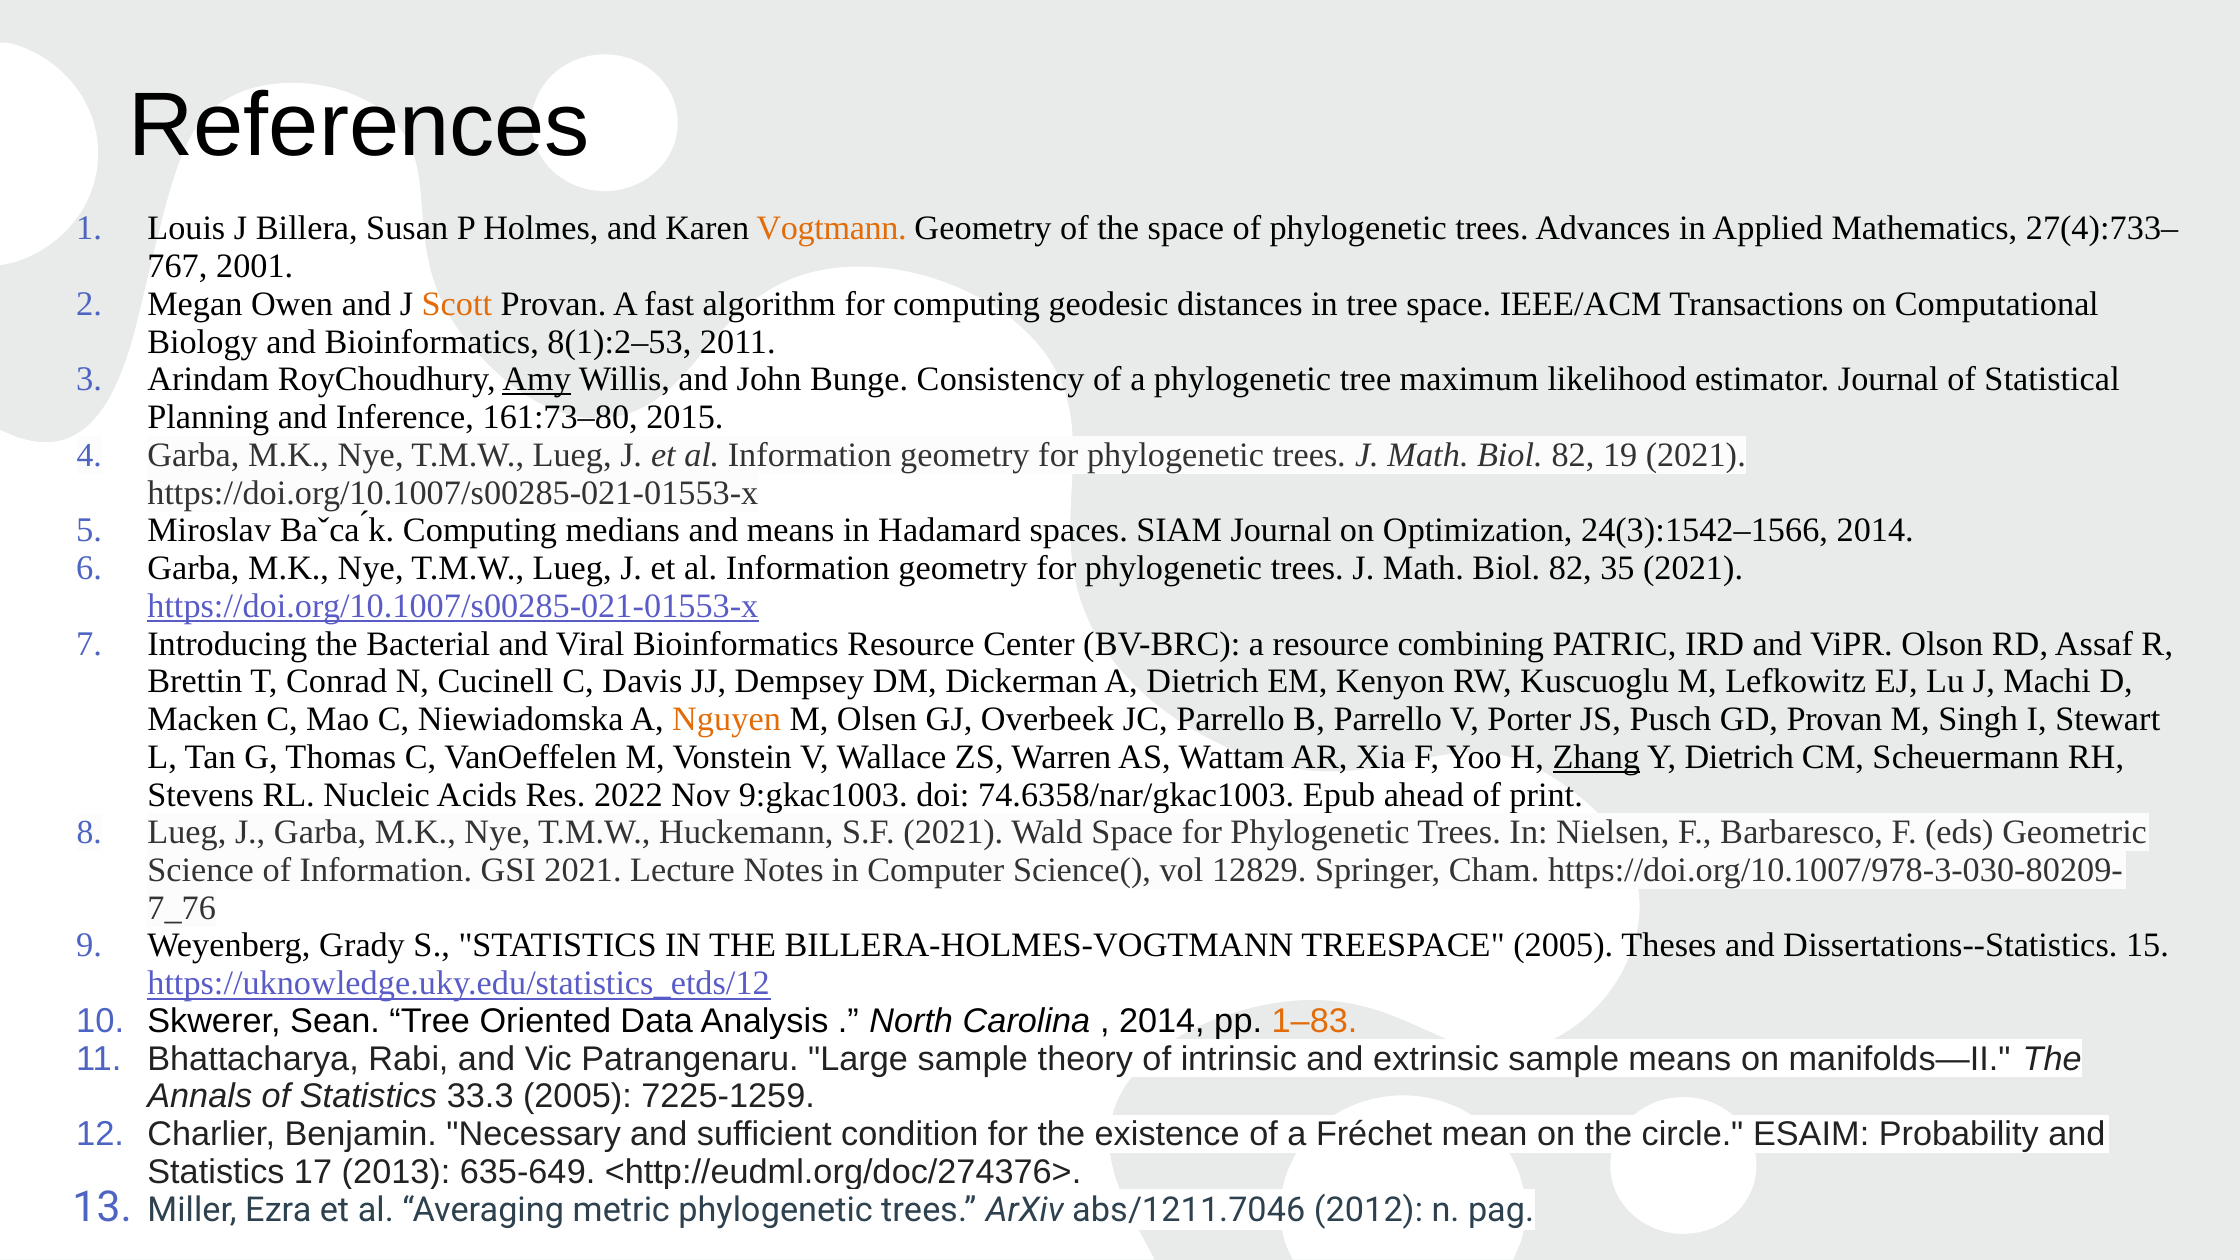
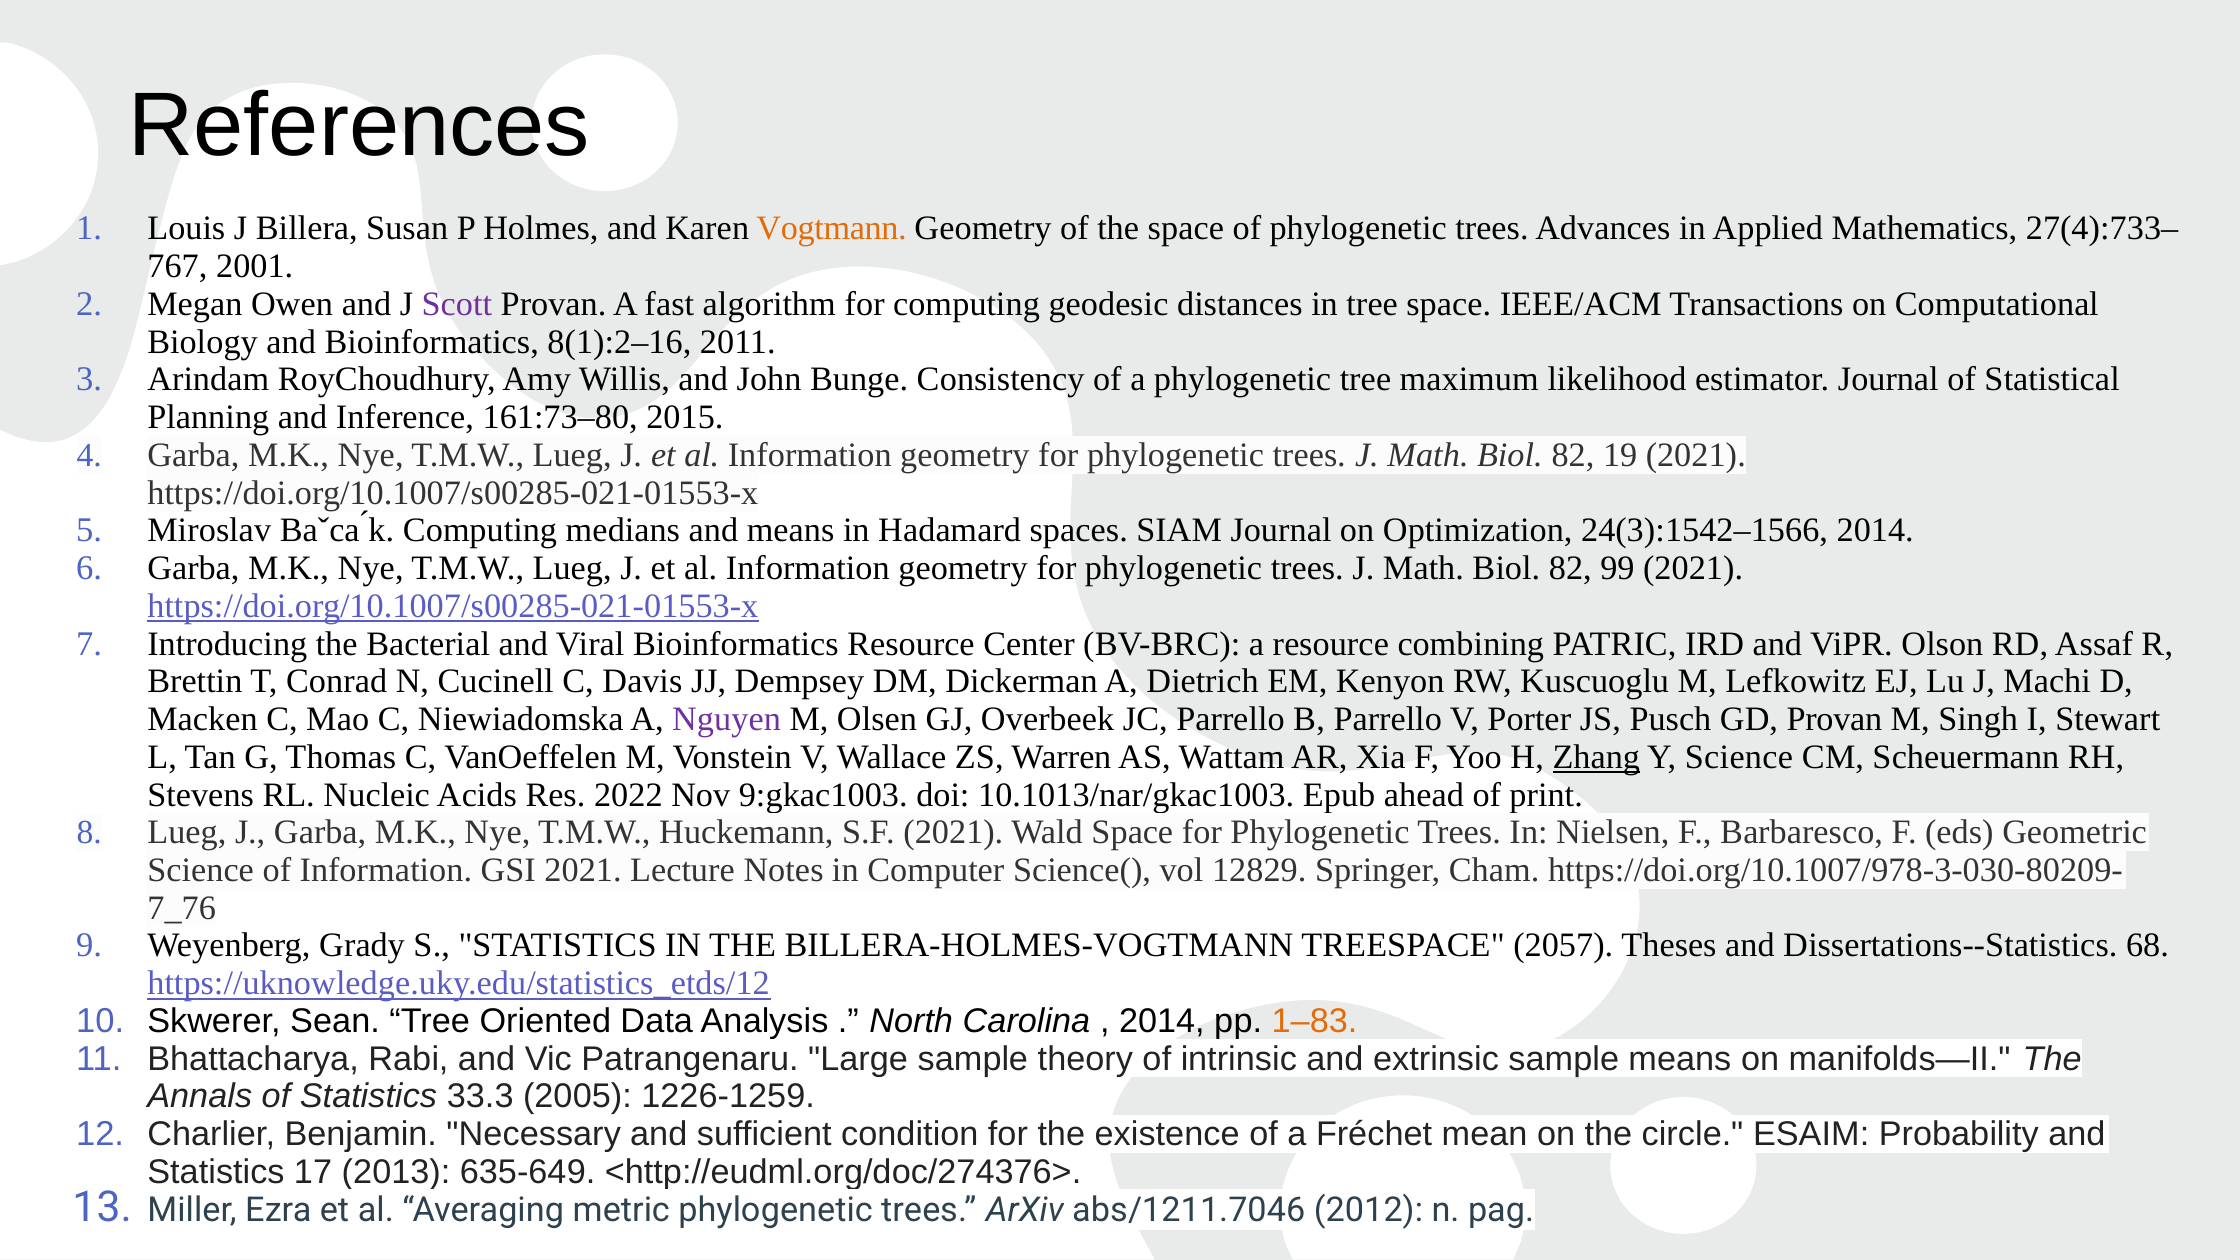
Scott colour: orange -> purple (457, 304)
8(1):2–53: 8(1):2–53 -> 8(1):2–16 (619, 342)
Amy underline: present -> none (537, 380)
35: 35 -> 99 (1617, 568)
Nguyen colour: orange -> purple (727, 719)
Y Dietrich: Dietrich -> Science (1739, 757)
74.6358/nar/gkac1003: 74.6358/nar/gkac1003 -> 10.1013/nar/gkac1003 (1136, 795)
TREESPACE 2005: 2005 -> 2057 (1563, 946)
15: 15 -> 68 (2147, 946)
7225-1259: 7225-1259 -> 1226-1259 (728, 1097)
